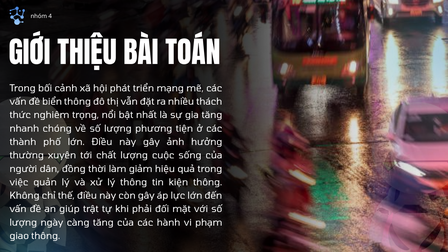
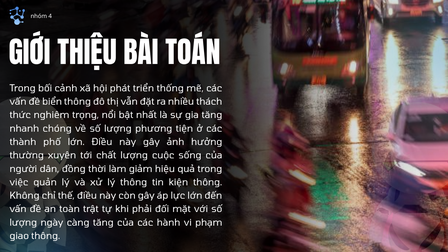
mạng: mạng -> thống (170, 88)
giúp: giúp -> toàn (70, 209)
